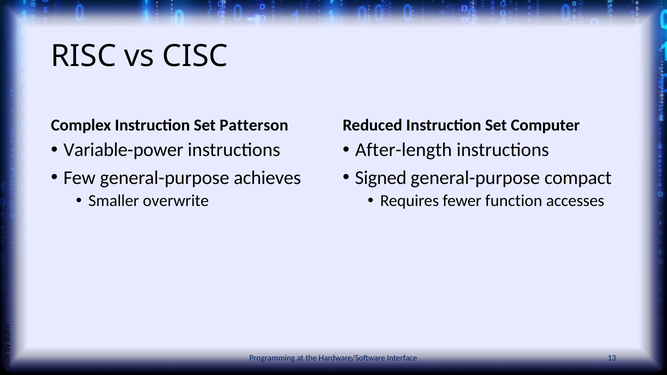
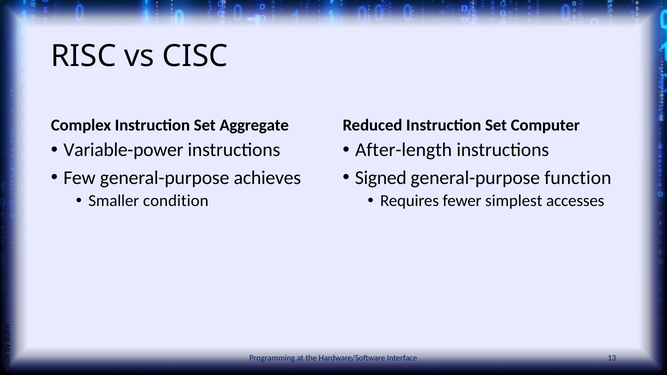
Patterson: Patterson -> Aggregate (254, 125)
compact: compact -> function (578, 178)
overwrite: overwrite -> condition (176, 201)
function: function -> simplest (514, 201)
